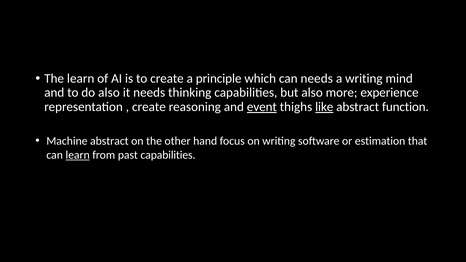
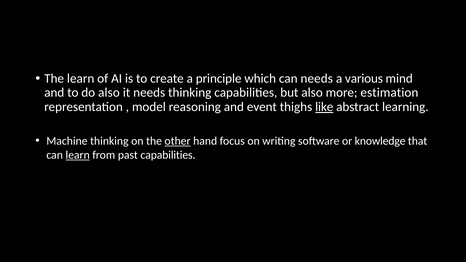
a writing: writing -> various (364, 79)
experience: experience -> estimation (389, 93)
create: create -> model (149, 107)
event underline: present -> none (262, 107)
function: function -> learning (405, 107)
Machine abstract: abstract -> thinking (109, 141)
other underline: none -> present (178, 141)
estimation: estimation -> knowledge (380, 141)
